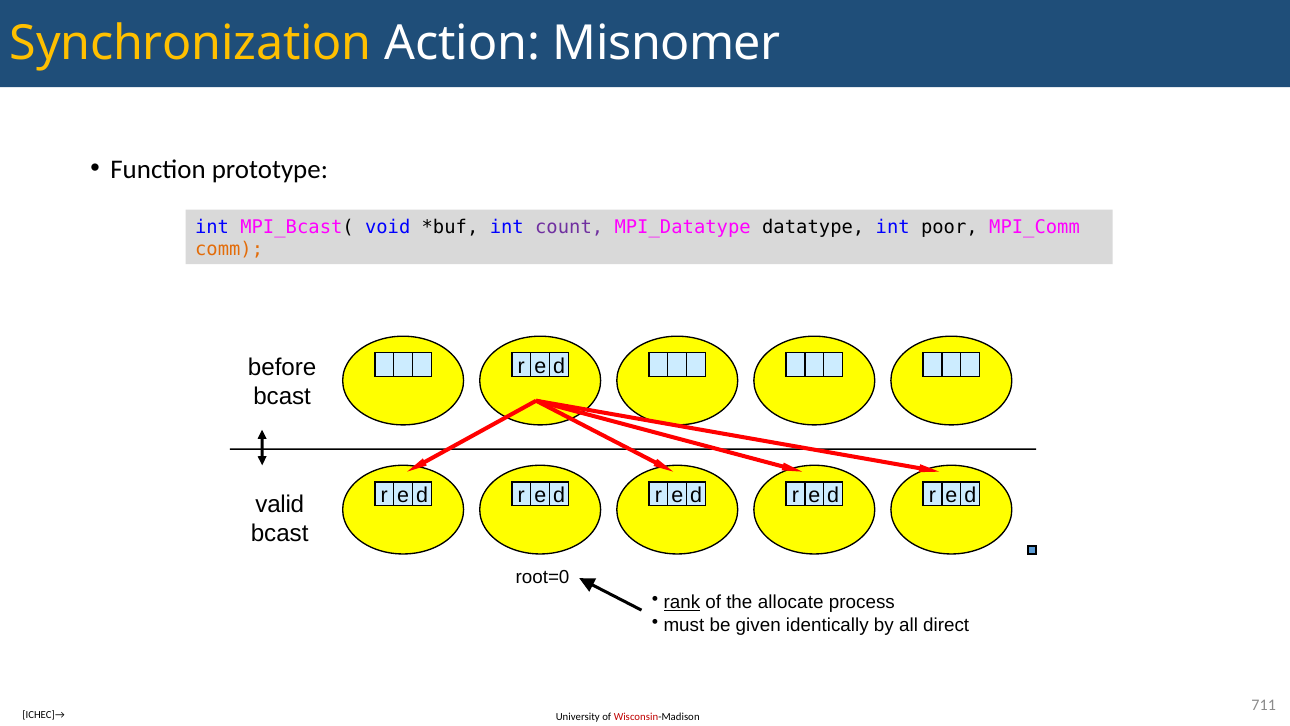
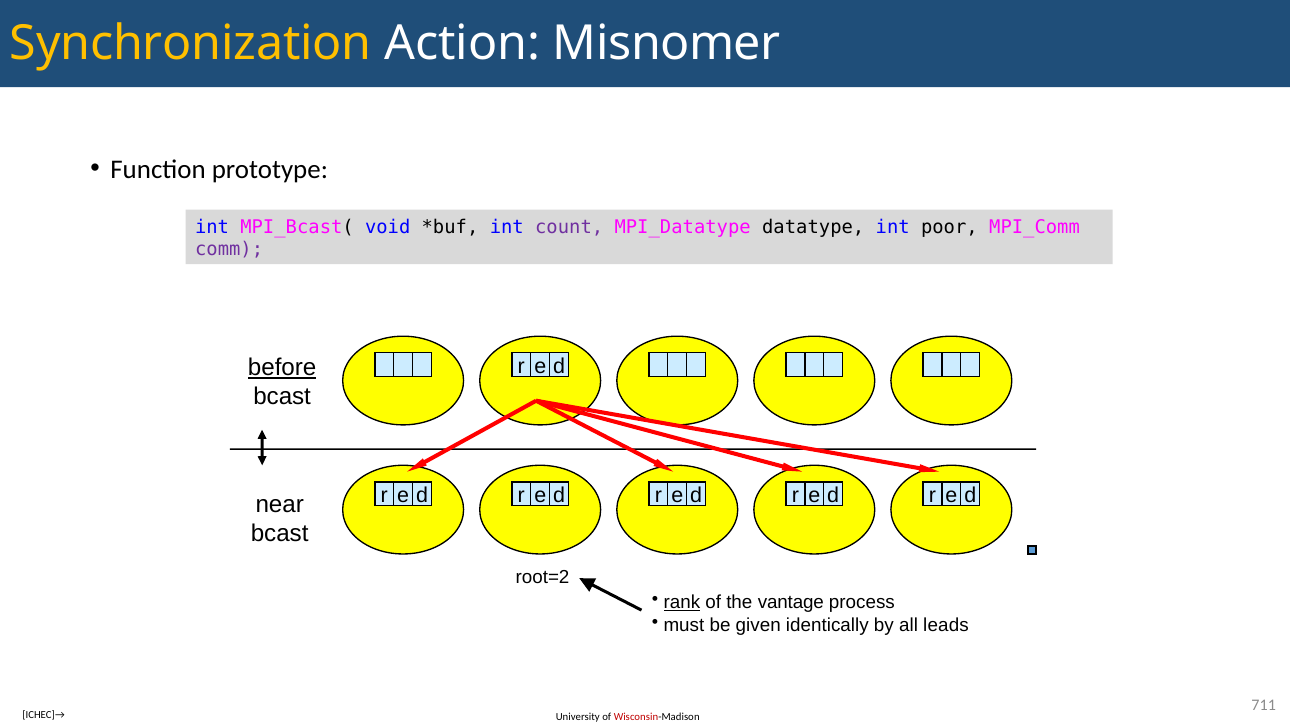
comm colour: orange -> purple (229, 249)
before underline: none -> present (282, 367)
valid: valid -> near (280, 504)
root=0: root=0 -> root=2 (543, 577)
allocate: allocate -> vantage (791, 602)
direct: direct -> leads (946, 625)
